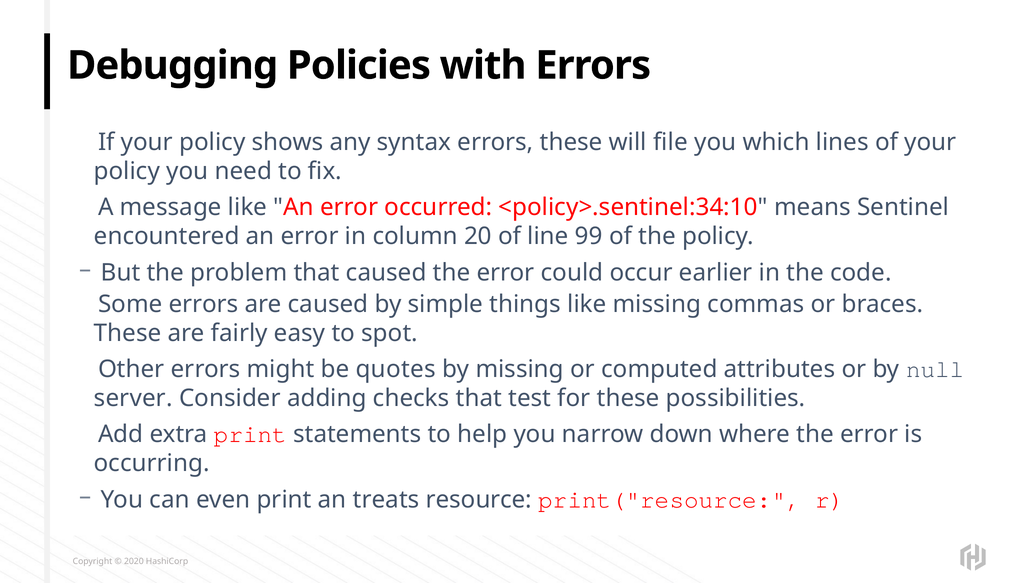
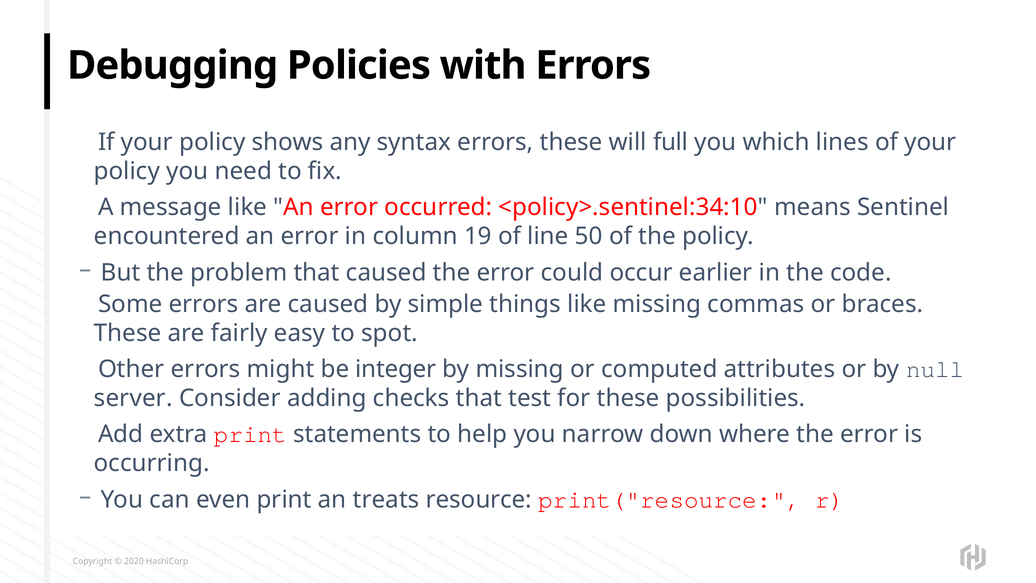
file: file -> full (671, 142)
20: 20 -> 19 (478, 236)
99: 99 -> 50 (589, 236)
quotes: quotes -> integer (396, 369)
